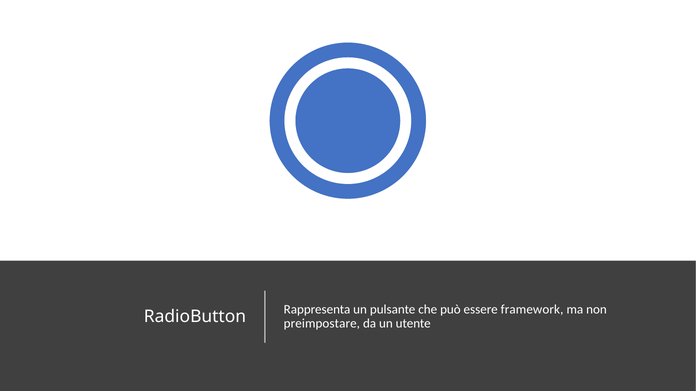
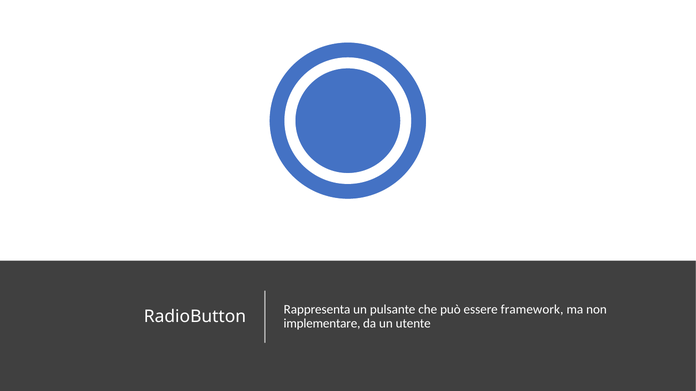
preimpostare: preimpostare -> implementare (322, 324)
